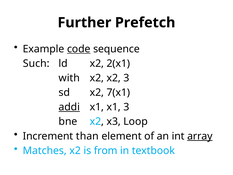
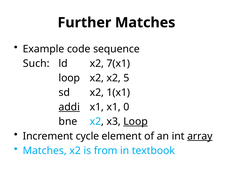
Further Prefetch: Prefetch -> Matches (145, 23)
code underline: present -> none (79, 49)
2(x1: 2(x1 -> 7(x1 (118, 63)
with: with -> loop (69, 78)
x2 3: 3 -> 5 (126, 78)
7(x1: 7(x1 -> 1(x1 (118, 92)
x1 3: 3 -> 0 (126, 107)
Loop underline: none -> present (136, 121)
than: than -> cycle (87, 136)
